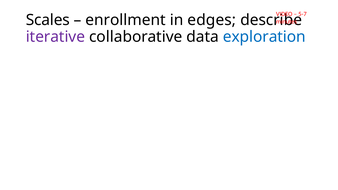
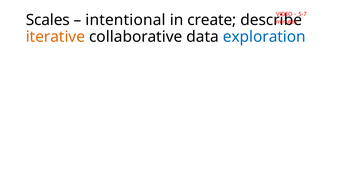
enrollment: enrollment -> intentional (126, 20)
edges: edges -> create (212, 20)
iterative colour: purple -> orange (55, 37)
